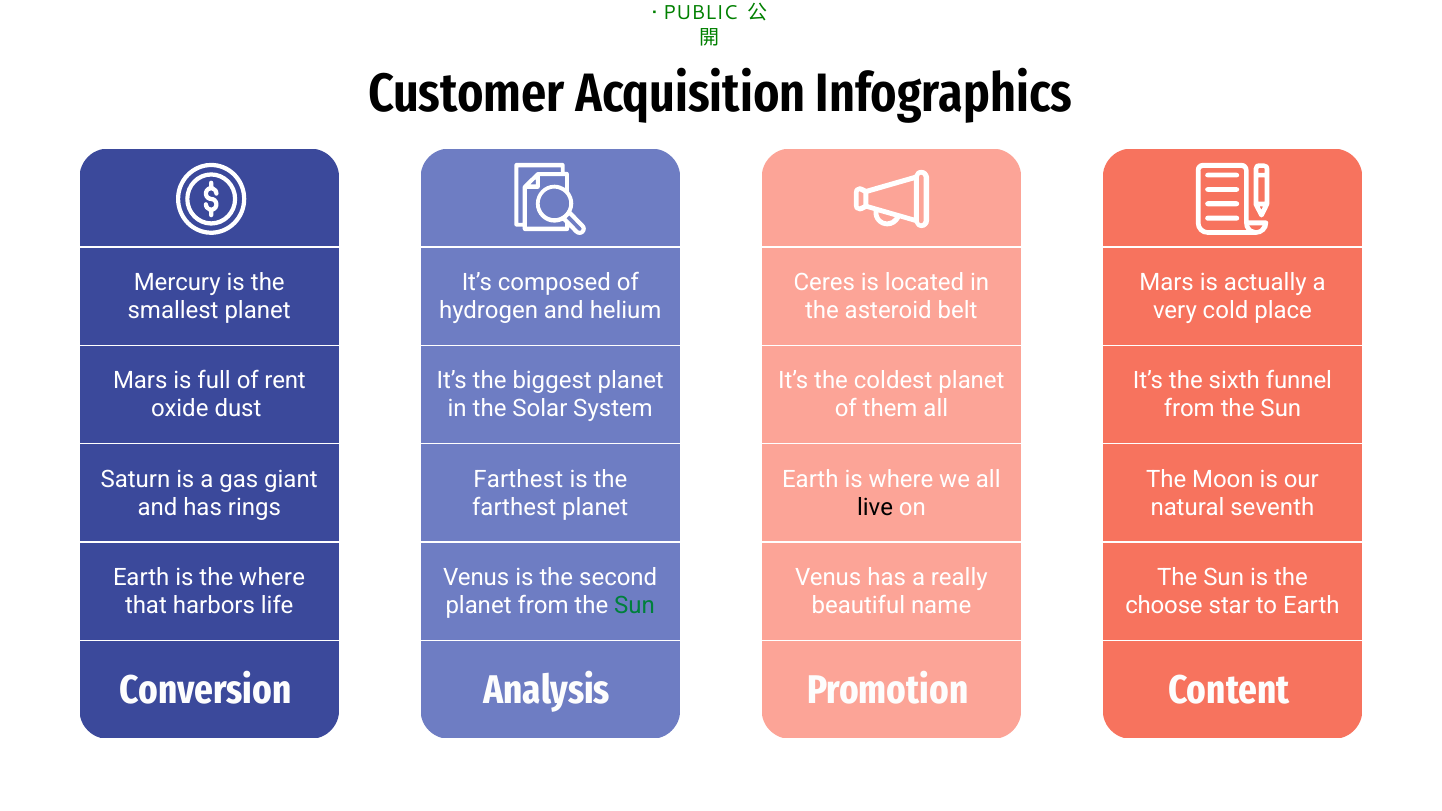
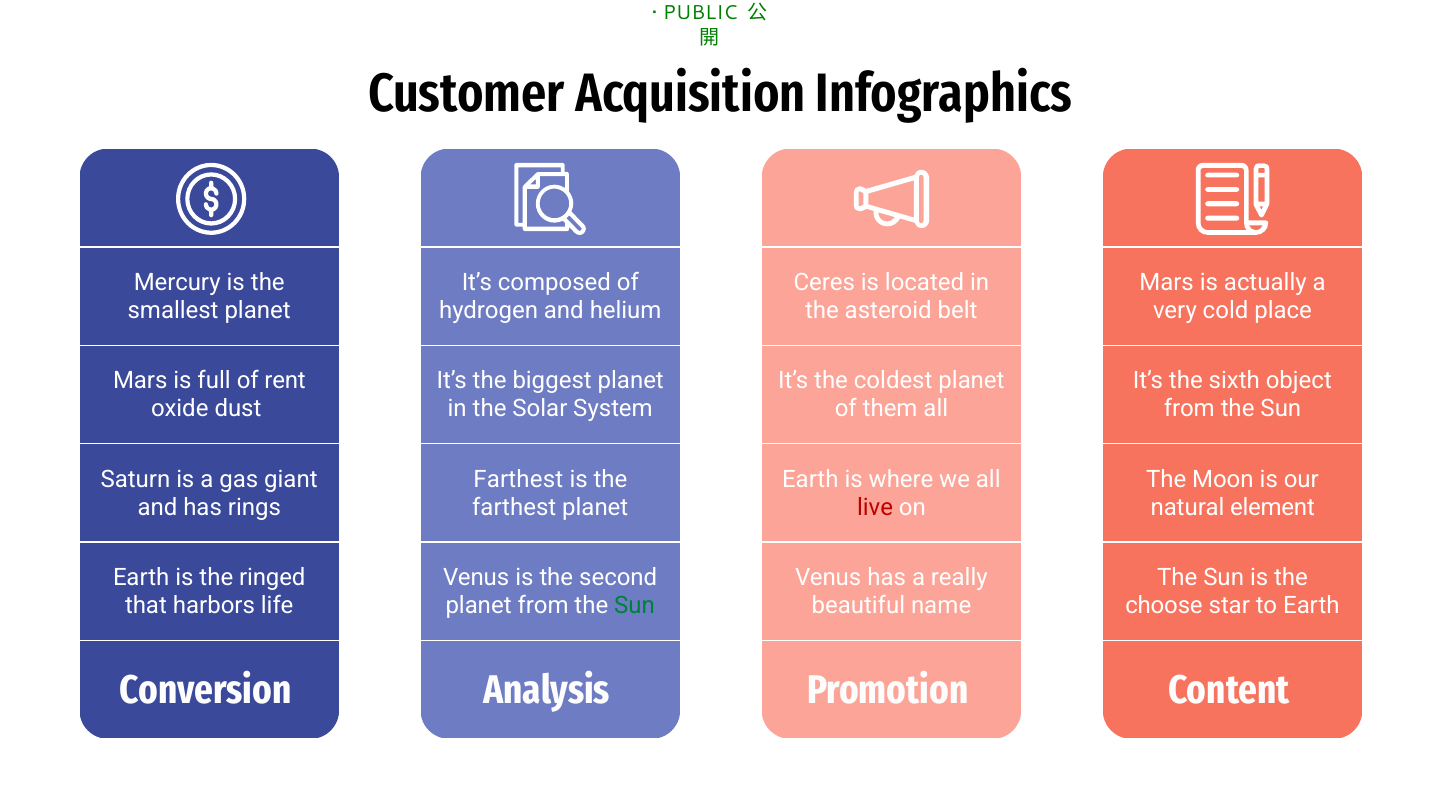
funnel: funnel -> object (1299, 381)
live colour: black -> red (875, 507)
seventh: seventh -> element (1272, 507)
the where: where -> ringed (272, 578)
